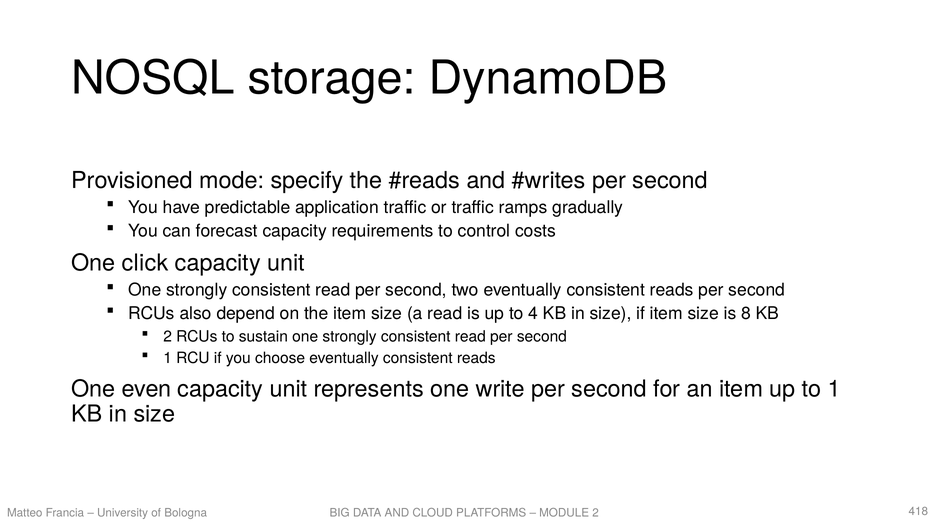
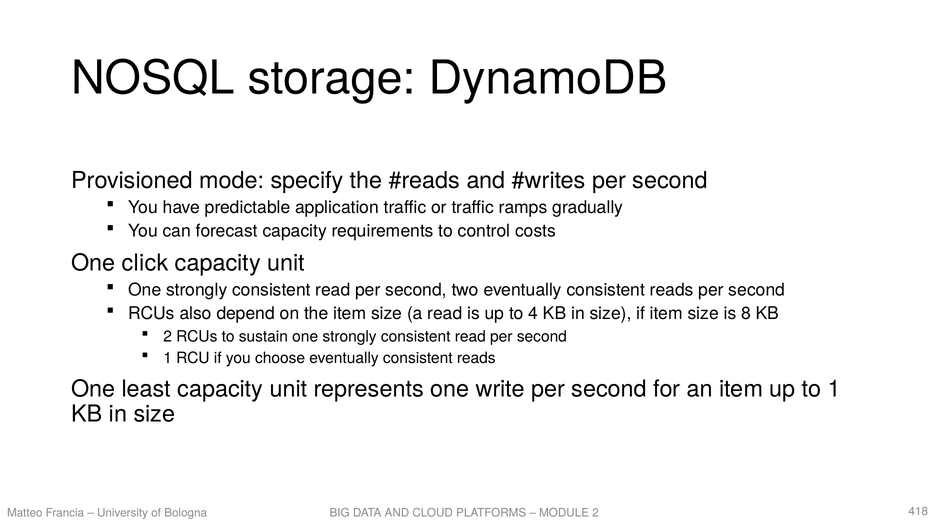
even: even -> least (146, 389)
